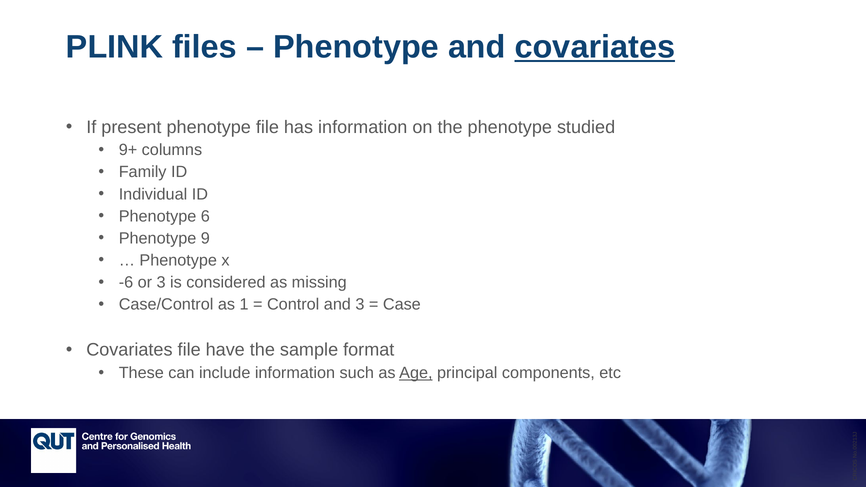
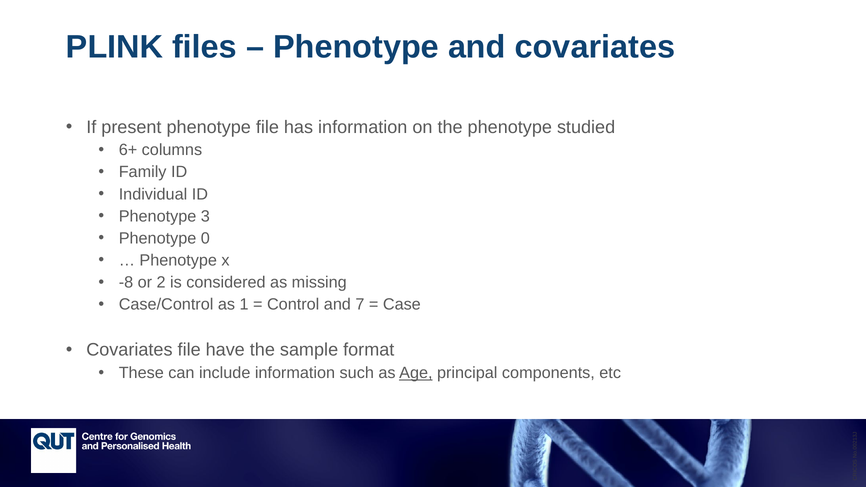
covariates underline: present -> none (595, 47)
9+: 9+ -> 6+ (128, 150)
Phenotype 6: 6 -> 3 (205, 216)
Phenotype 9: 9 -> 0 (205, 238)
-6: -6 -> -8 (126, 282)
or 3: 3 -> 2 (161, 282)
and 3: 3 -> 7 (360, 304)
